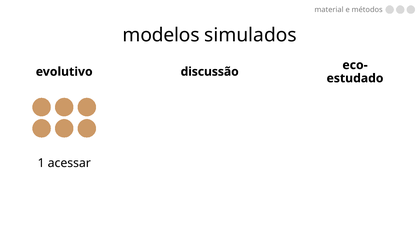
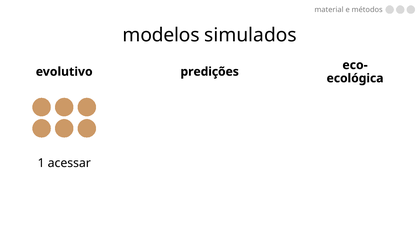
discussão: discussão -> predições (210, 72)
estudado: estudado -> ecológica (355, 78)
